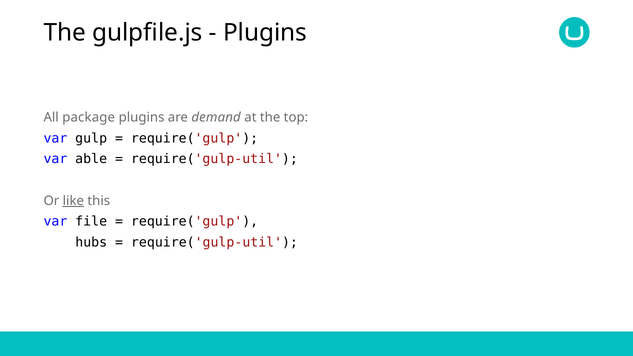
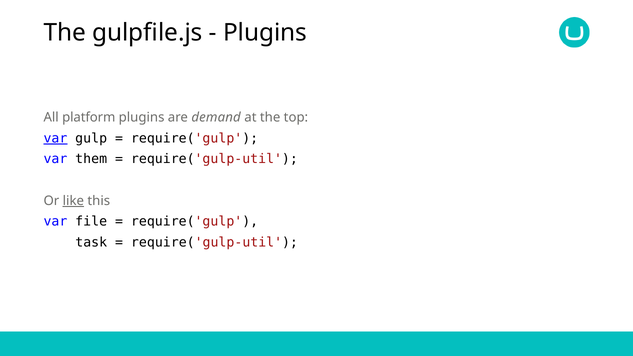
package: package -> platform (89, 117)
var underline: none -> present (55, 138)
able: able -> them (91, 159)
hubs: hubs -> task (91, 242)
